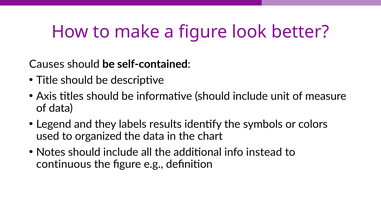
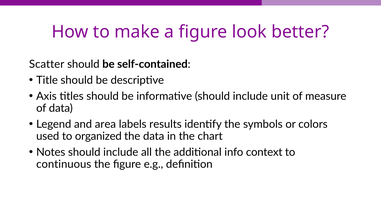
Causes: Causes -> Scatter (47, 64)
they: they -> area (105, 124)
instead: instead -> context (264, 152)
